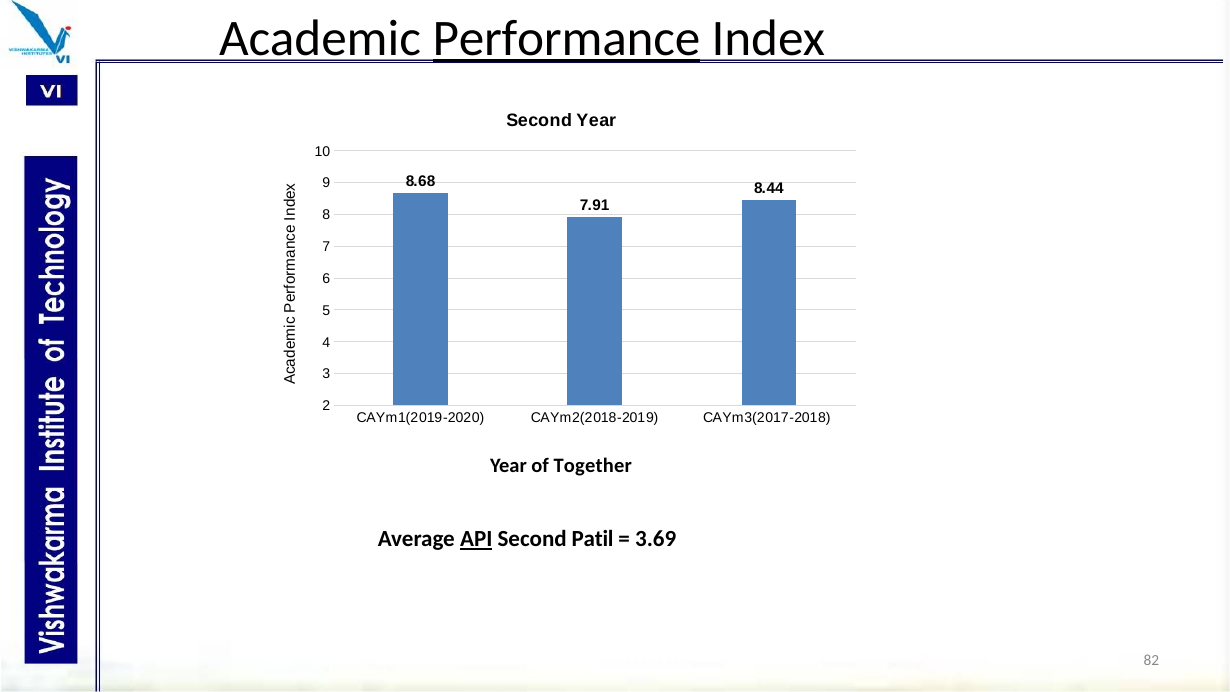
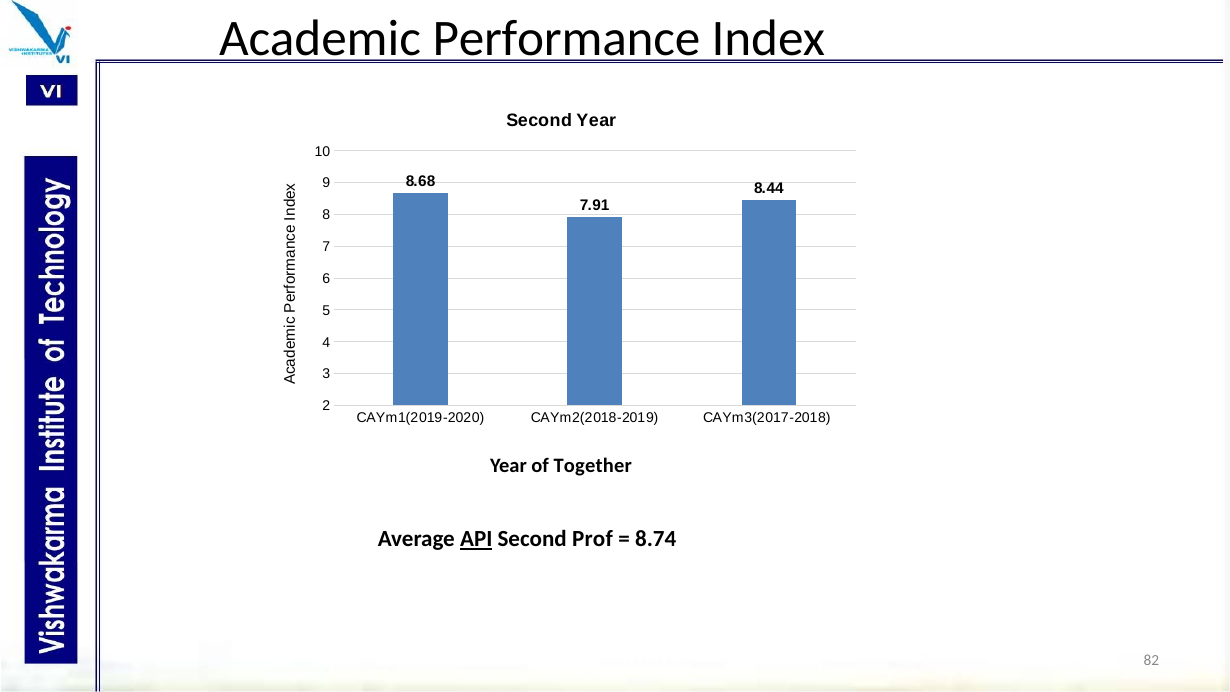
Performance underline: present -> none (566, 38)
Patil: Patil -> Prof (592, 539)
3.69: 3.69 -> 8.74 (656, 539)
